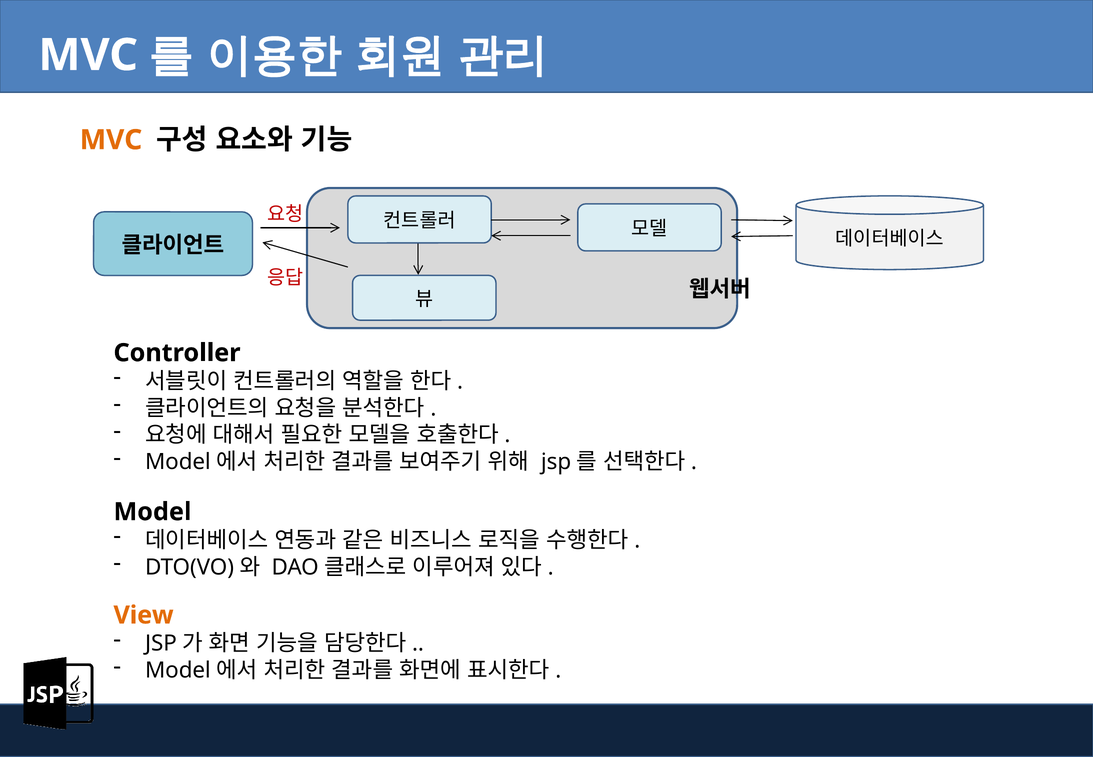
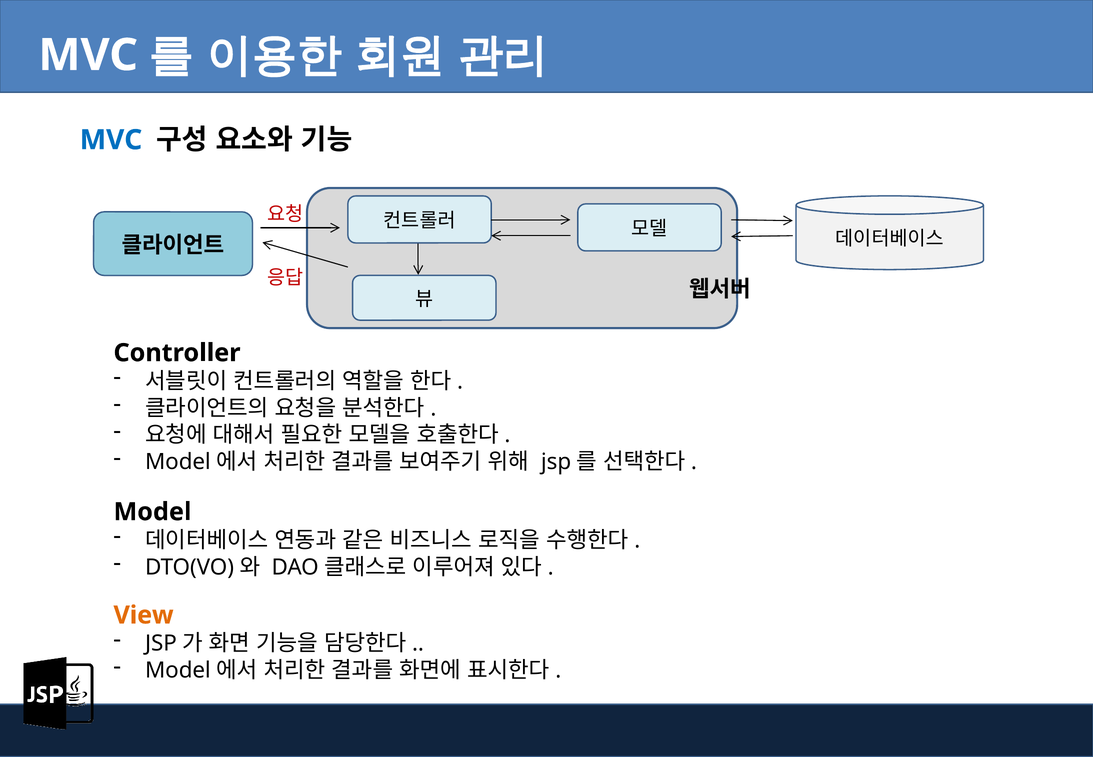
MVC colour: orange -> blue (111, 140)
